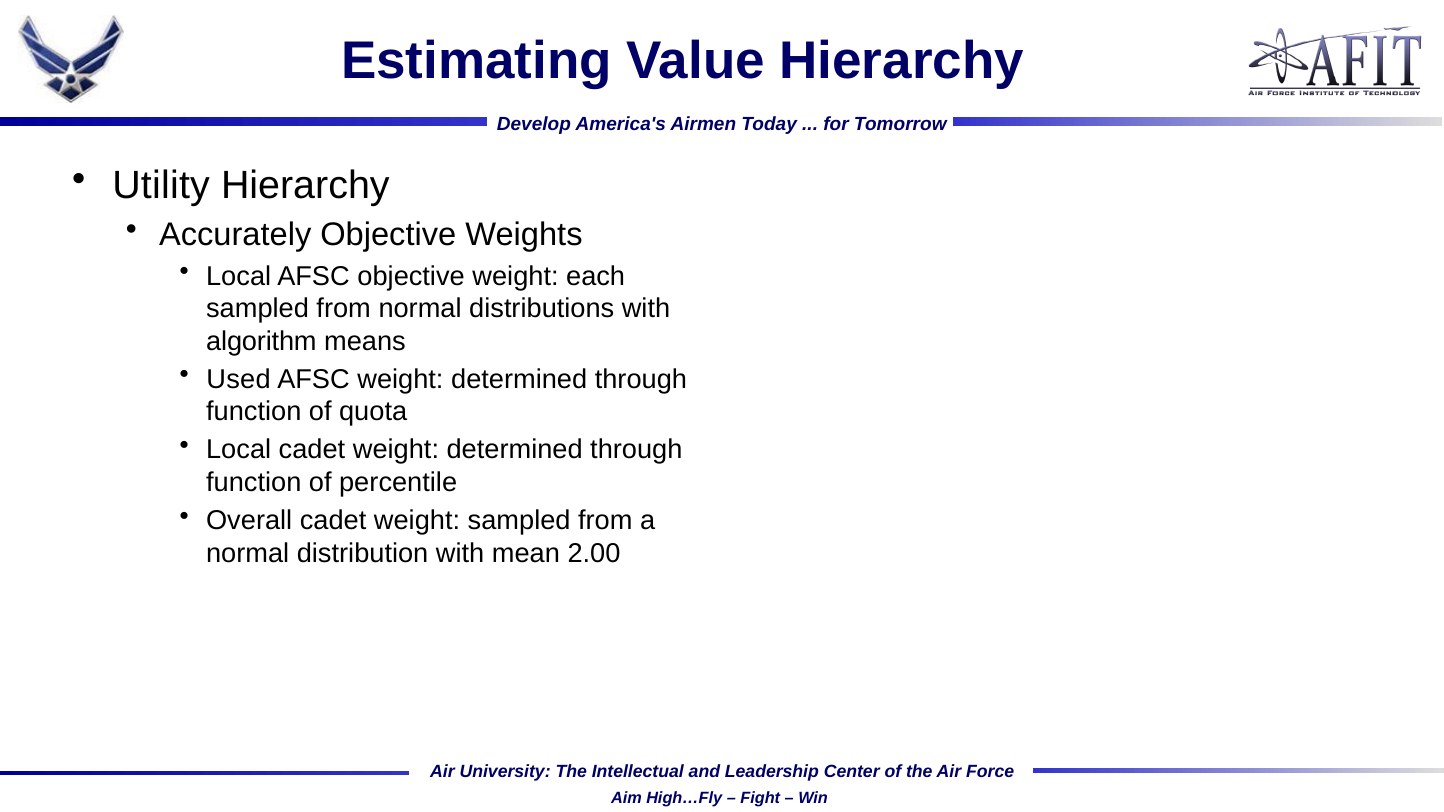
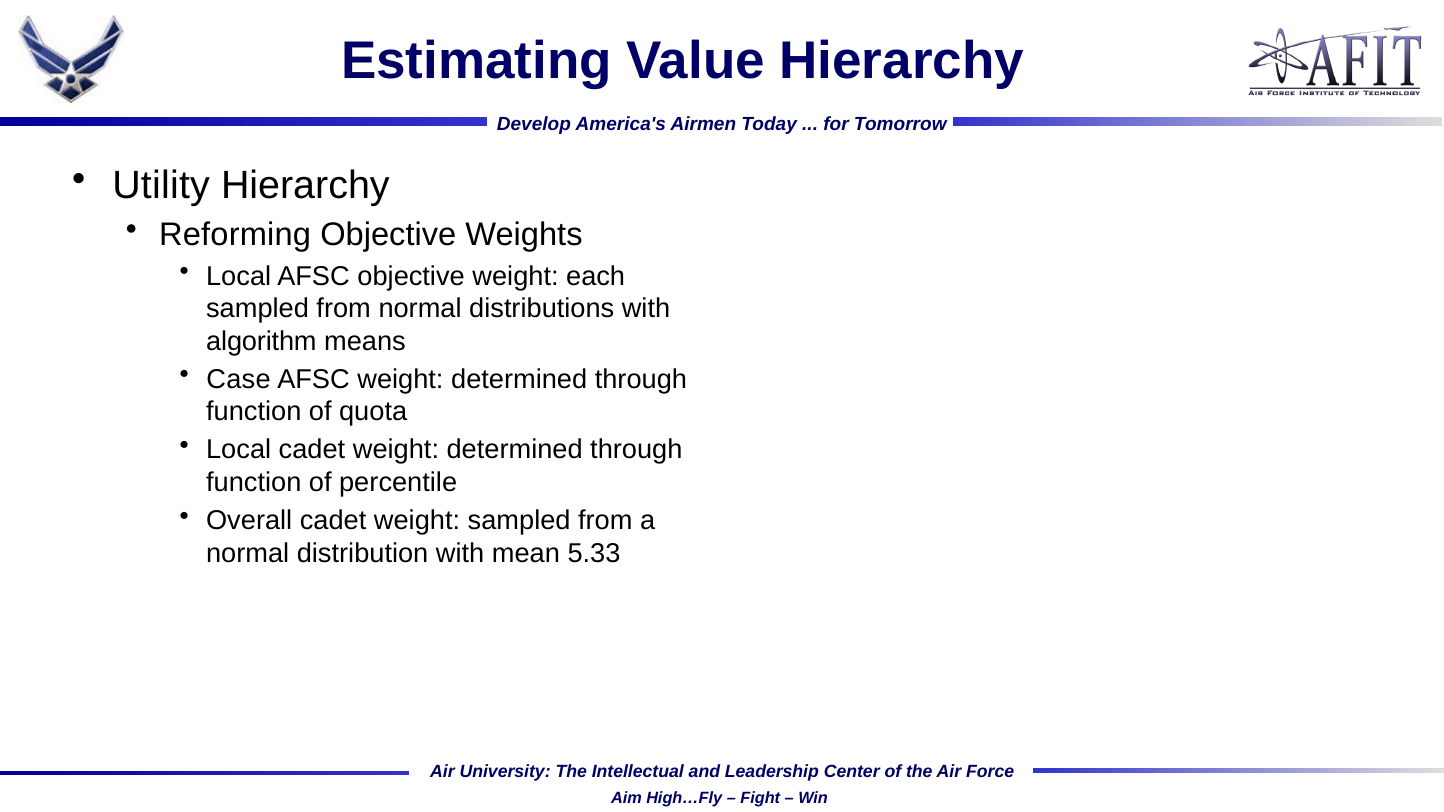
Accurately: Accurately -> Reforming (235, 235)
Used: Used -> Case (239, 379)
2.00: 2.00 -> 5.33 (594, 553)
